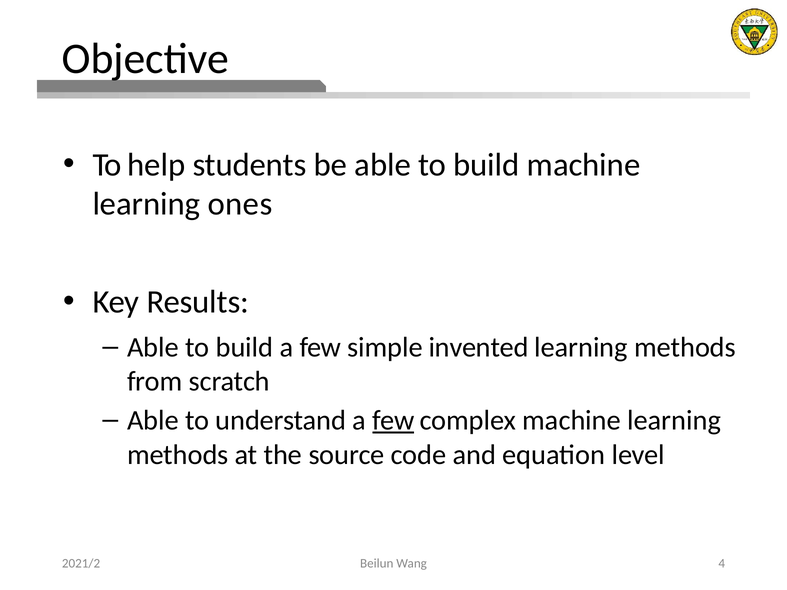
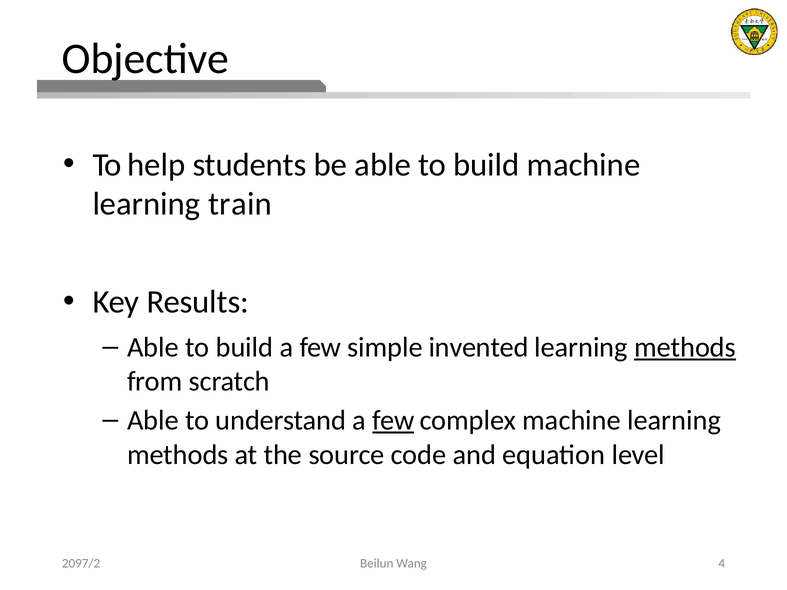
ones: ones -> train (240, 204)
methods underline: none -> present (685, 347)
2021/2: 2021/2 -> 2097/2 (81, 564)
